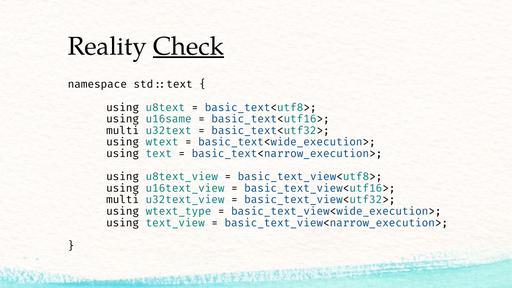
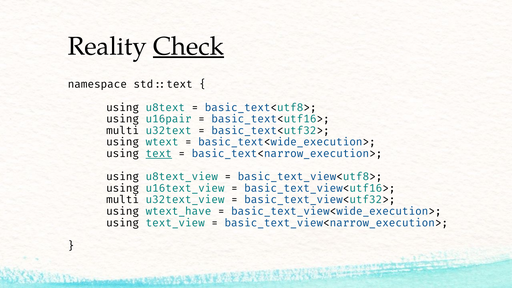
u16same: u16same -> u16pair (169, 119)
text underline: none -> present (159, 154)
wtext_type: wtext_type -> wtext_have (178, 211)
